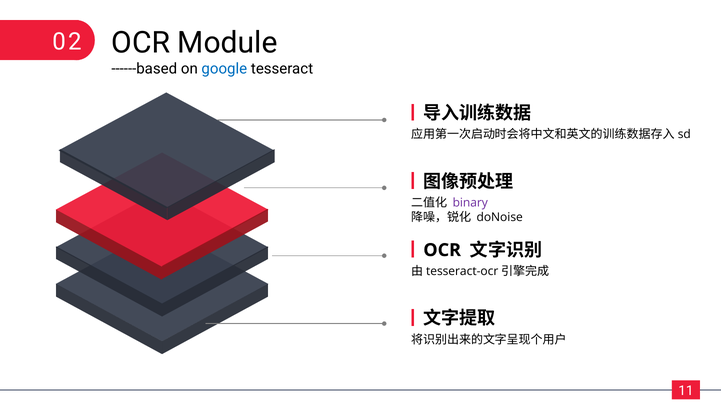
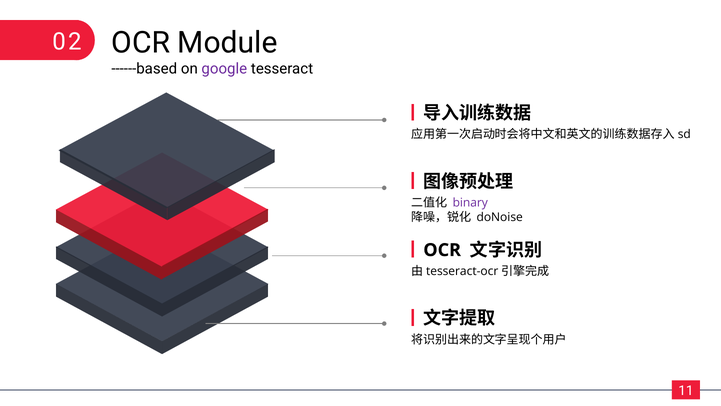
google colour: blue -> purple (224, 69)
